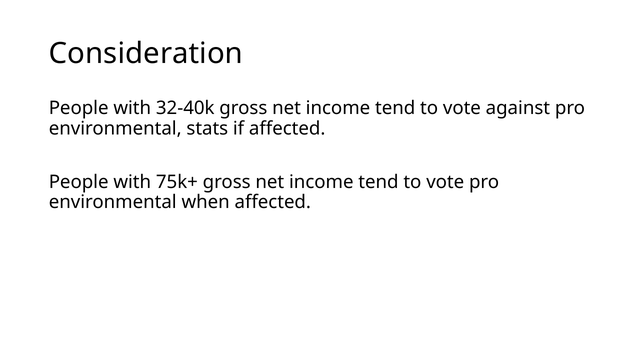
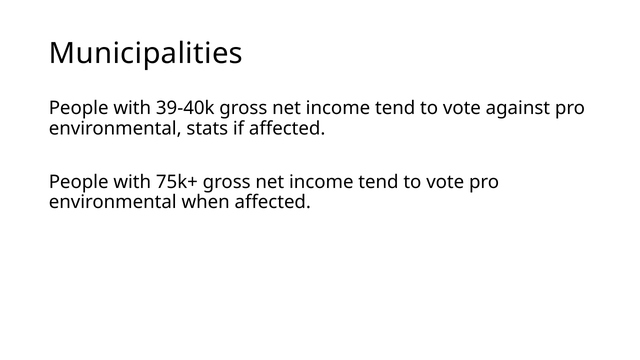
Consideration: Consideration -> Municipalities (146, 54)
32-40k: 32-40k -> 39-40k (185, 108)
